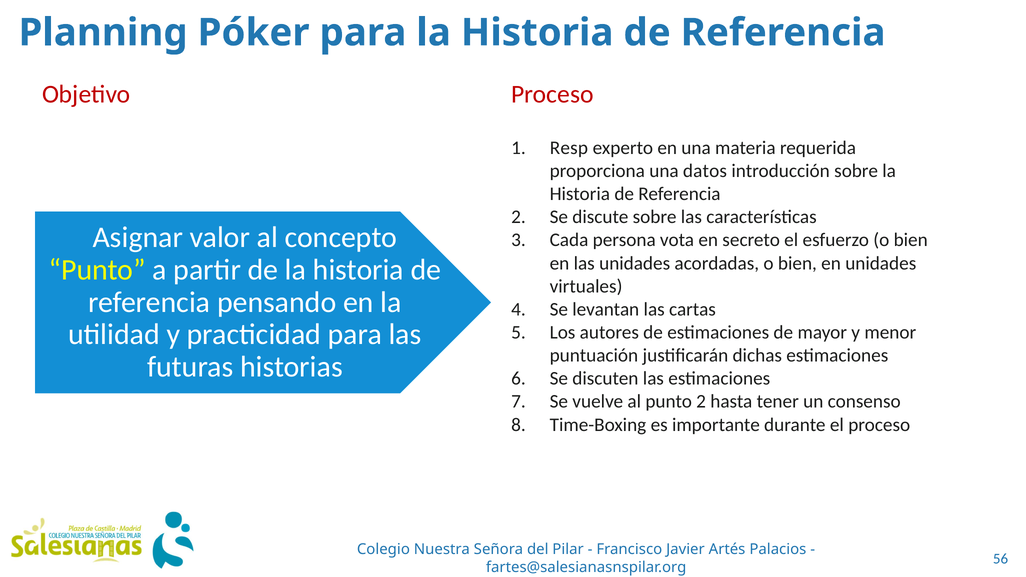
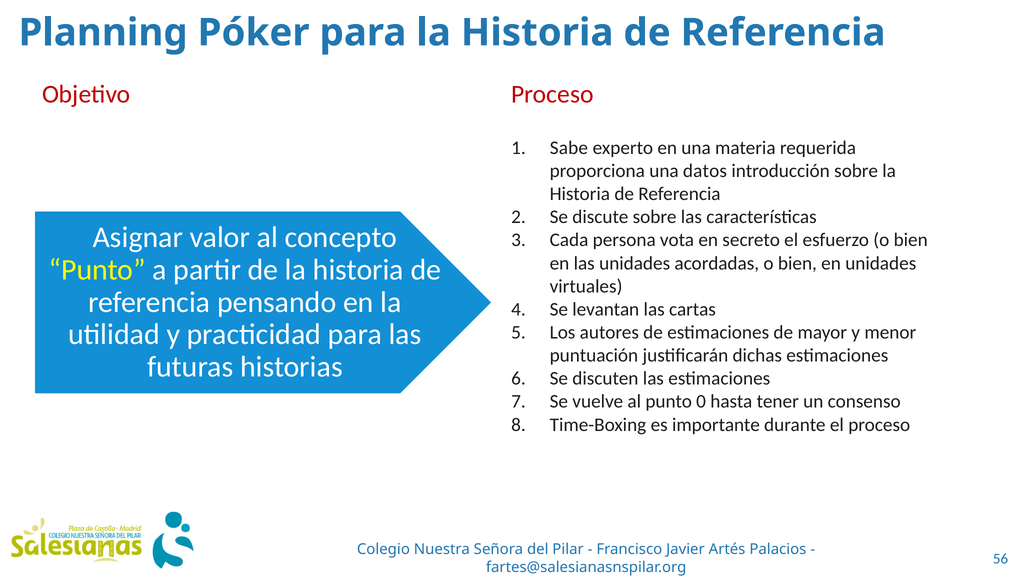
Resp: Resp -> Sabe (569, 148)
punto 2: 2 -> 0 (701, 402)
